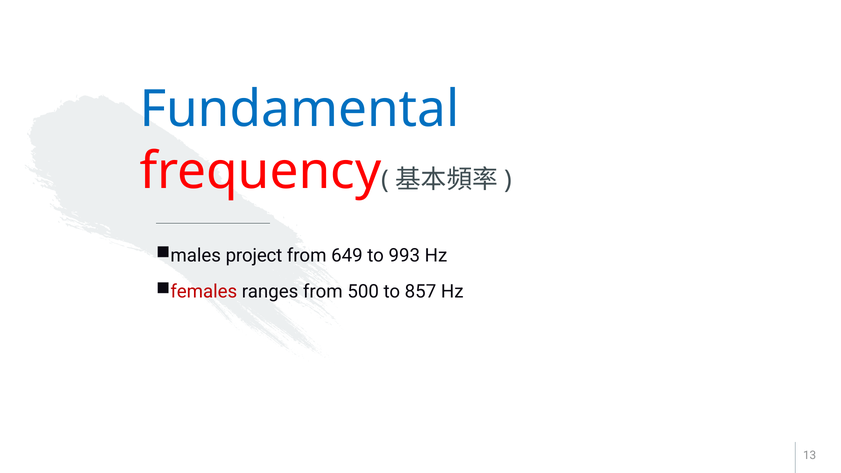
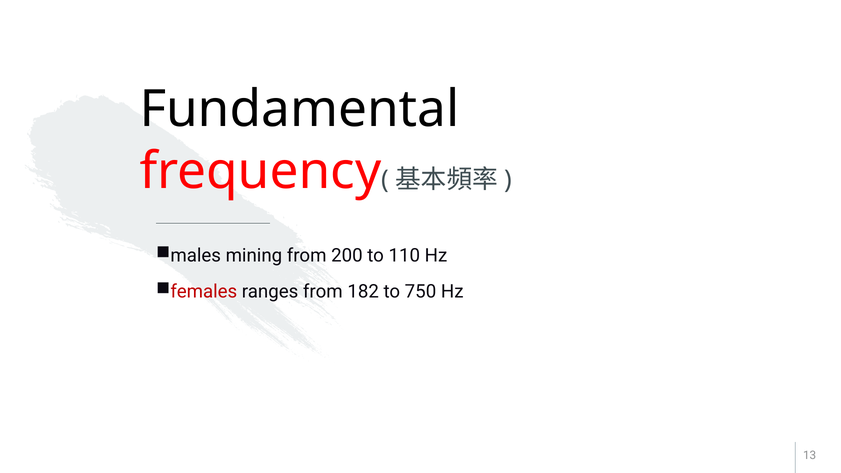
Fundamental colour: blue -> black (300, 109)
project: project -> mining (254, 255)
649: 649 -> 200 (347, 255)
993: 993 -> 110 (404, 255)
500: 500 -> 182 (363, 292)
857: 857 -> 750 (421, 292)
